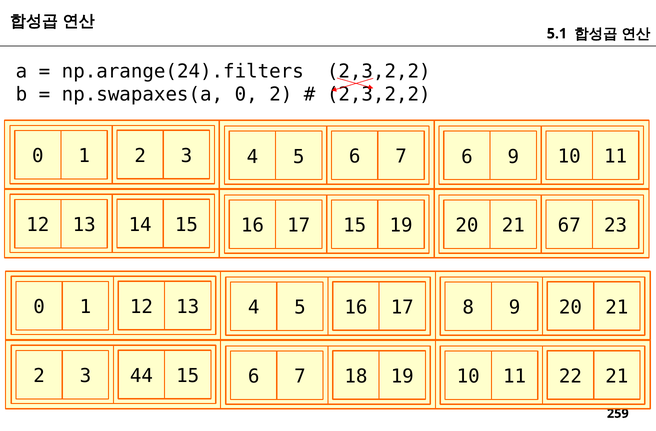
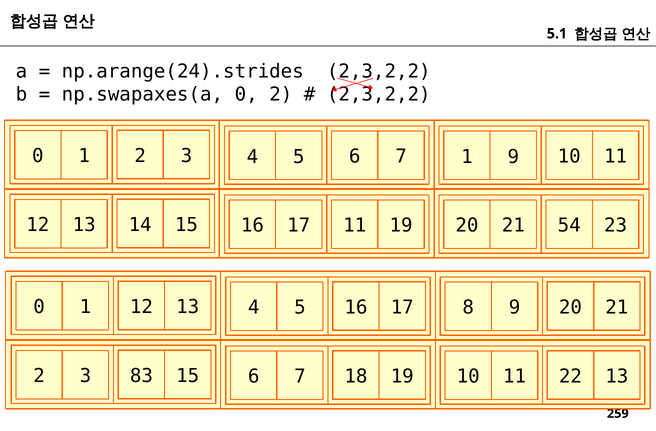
np.arange(24).filters: np.arange(24).filters -> np.arange(24).strides (183, 72)
7 6: 6 -> 1 (467, 157)
17 15: 15 -> 11 (355, 225)
67: 67 -> 54 (569, 225)
44: 44 -> 83 (141, 376)
22 21: 21 -> 13 (617, 376)
